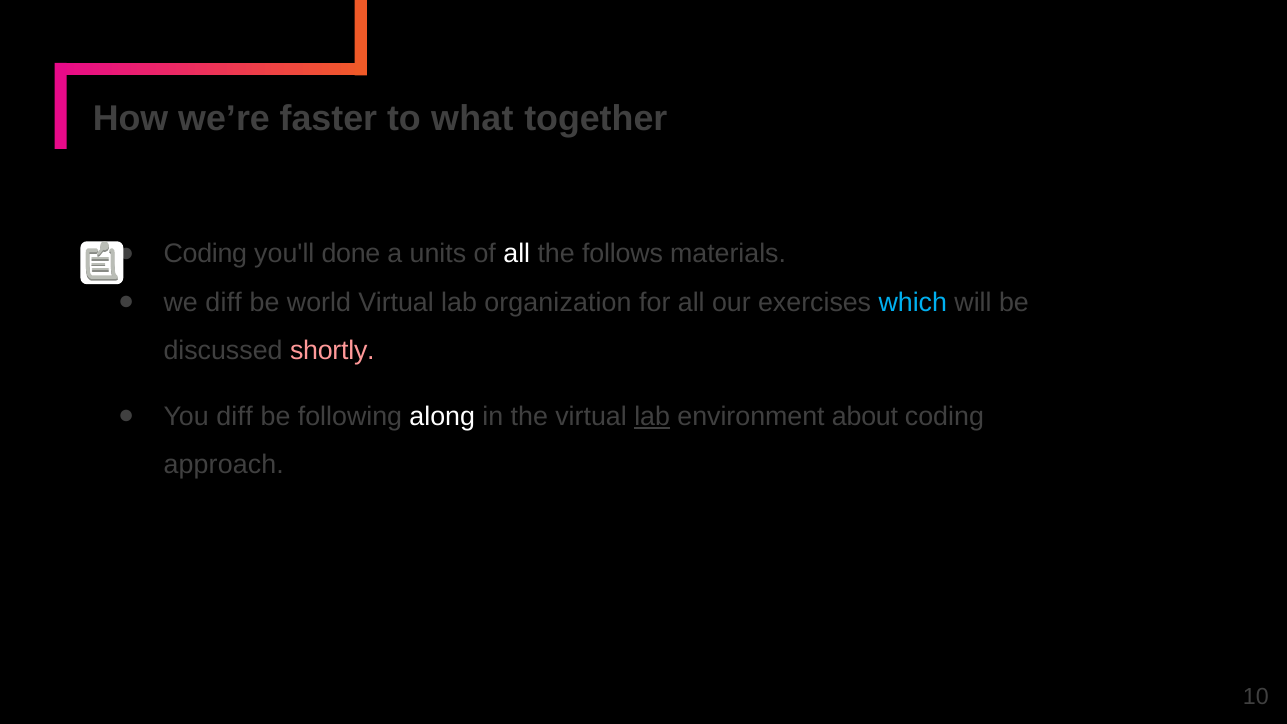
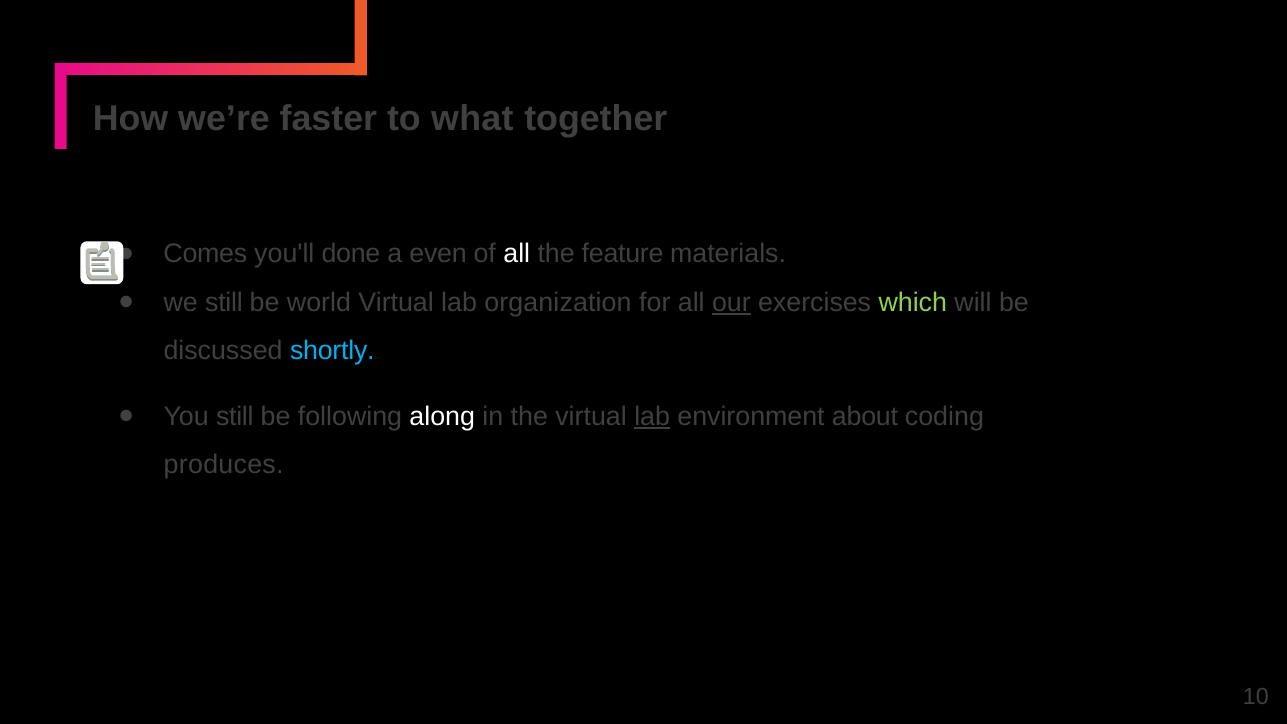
Coding: Coding -> Comes (205, 254)
units: units -> even (438, 254)
follows: follows -> feature (623, 254)
we diff: diff -> still (224, 302)
our underline: none -> present (731, 302)
which colour: light blue -> light green (913, 302)
shortly colour: pink -> light blue (332, 350)
You diff: diff -> still (235, 417)
approach: approach -> produces (224, 465)
